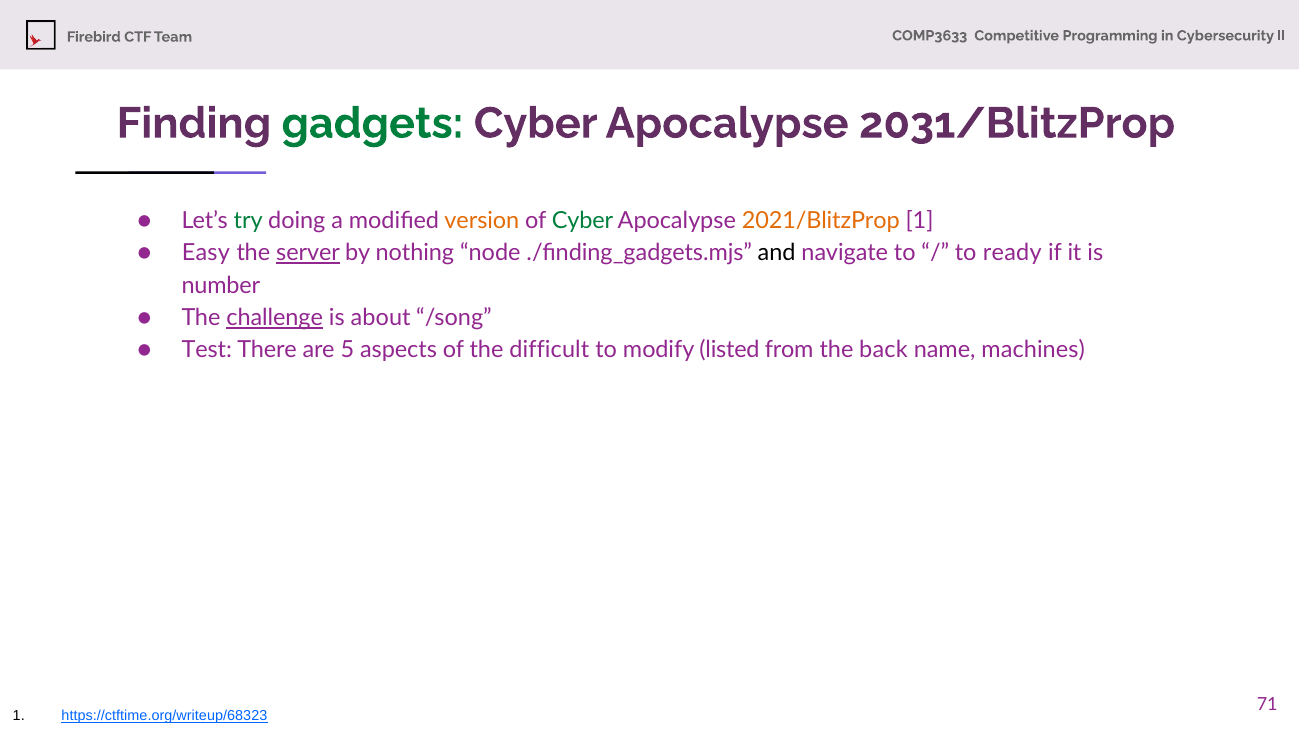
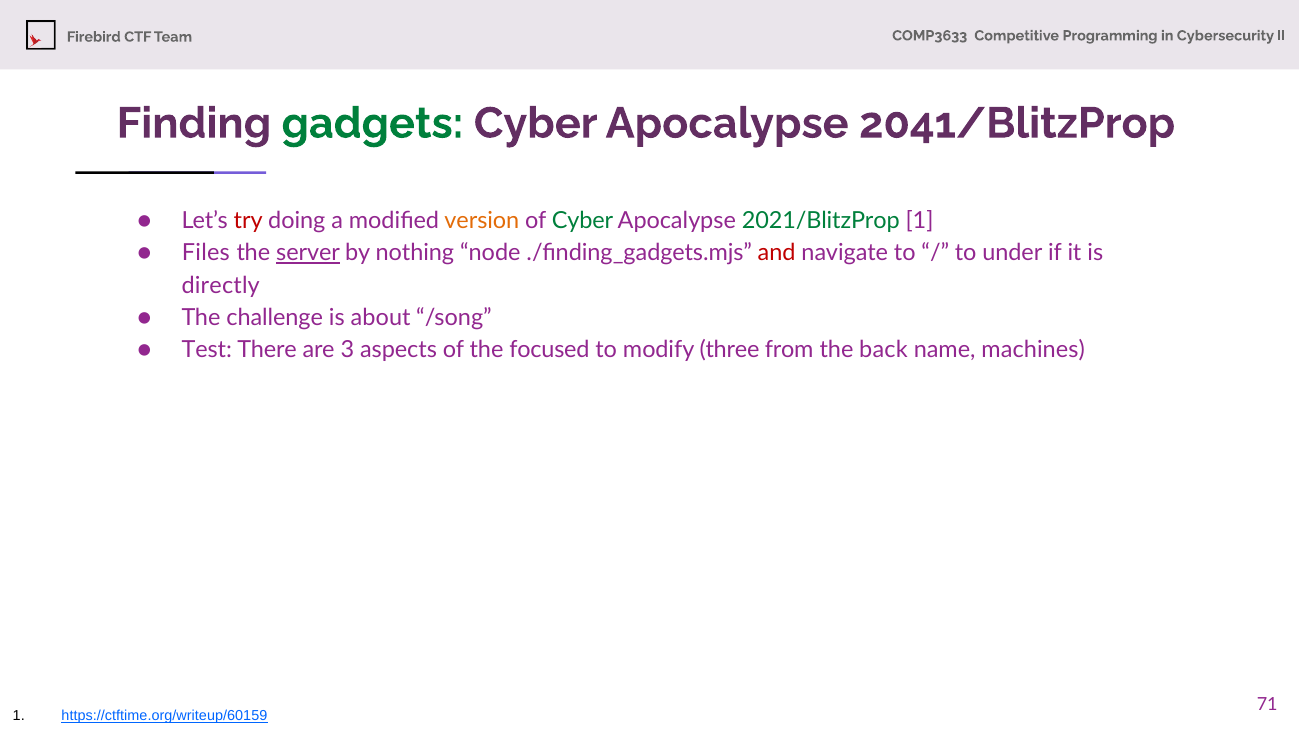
2031/BlitzProp: 2031/BlitzProp -> 2041/BlitzProp (1017, 123)
try colour: green -> red (248, 221)
2021/BlitzProp colour: orange -> green (821, 221)
Easy: Easy -> Files (206, 253)
and colour: black -> red (777, 253)
ready: ready -> under (1012, 253)
number: number -> directly (221, 285)
challenge underline: present -> none (275, 318)
5: 5 -> 3 (347, 350)
difficult: difficult -> focused (549, 350)
listed: listed -> three (729, 350)
https://ctftime.org/writeup/68323: https://ctftime.org/writeup/68323 -> https://ctftime.org/writeup/60159 (164, 715)
